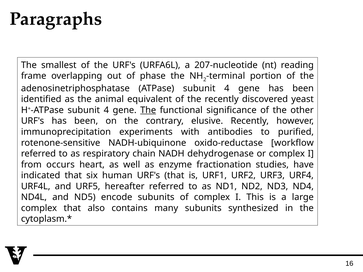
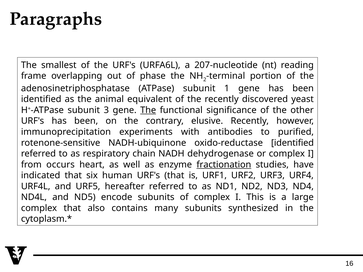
ATPase subunit 4: 4 -> 1 (227, 88)
H+-ATPase subunit 4: 4 -> 3 (106, 110)
oxido-reductase workflow: workflow -> identified (292, 143)
fractionation underline: none -> present (224, 165)
